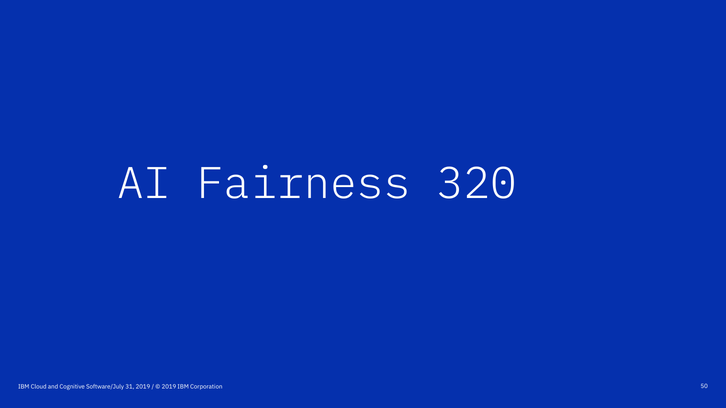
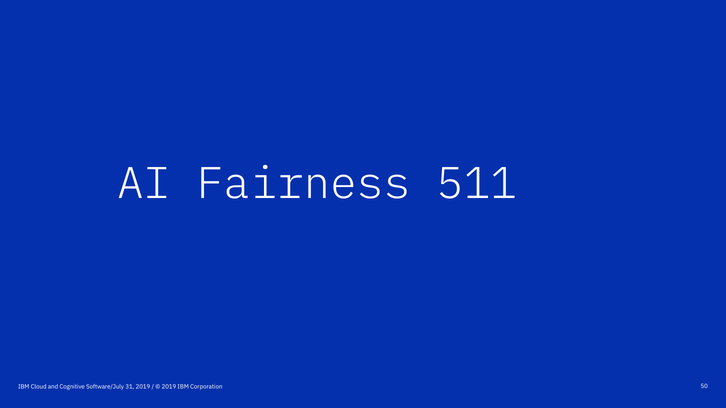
320: 320 -> 511 (477, 184)
